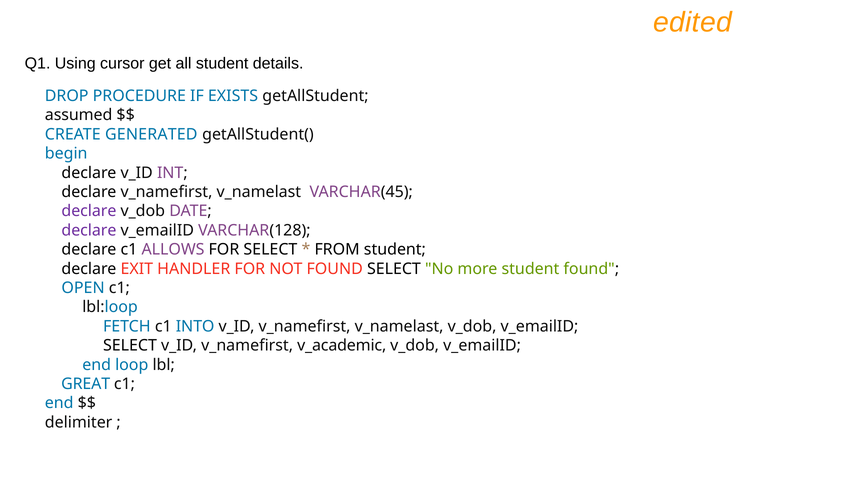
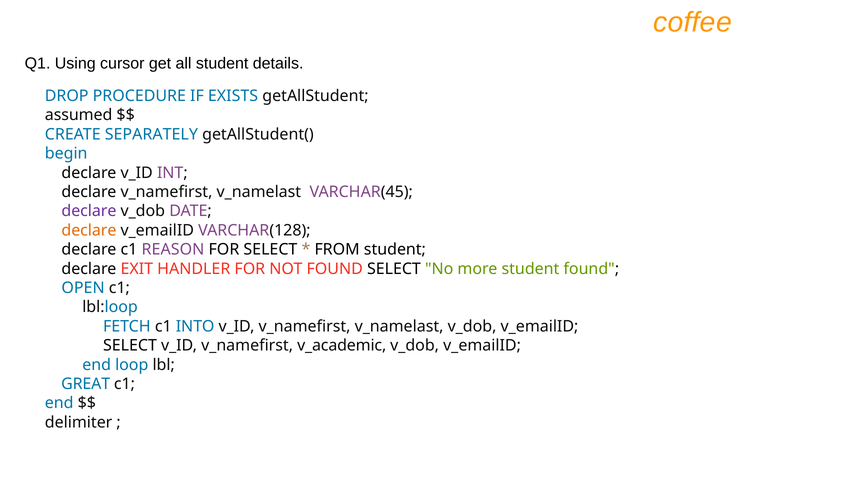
edited: edited -> coffee (693, 22)
GENERATED: GENERATED -> SEPARATELY (151, 134)
declare colour: purple -> orange (89, 230)
ALLOWS: ALLOWS -> REASON (173, 249)
